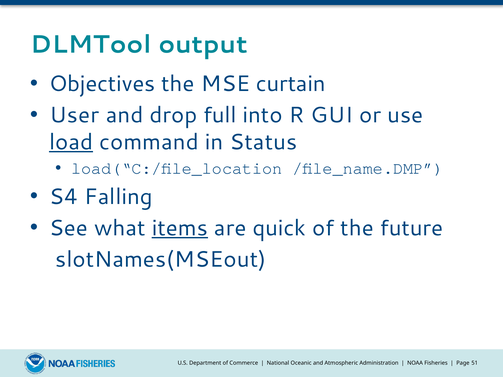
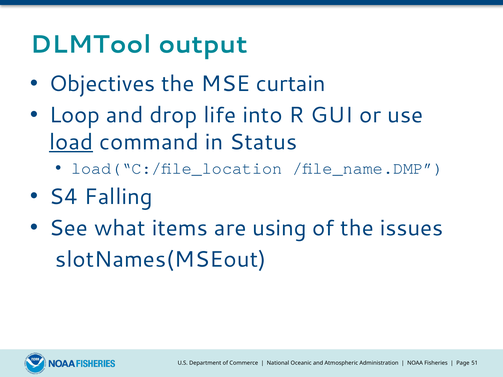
User: User -> Loop (75, 115)
full: full -> life (220, 115)
items underline: present -> none (180, 228)
quick: quick -> using (279, 228)
future: future -> issues (412, 228)
